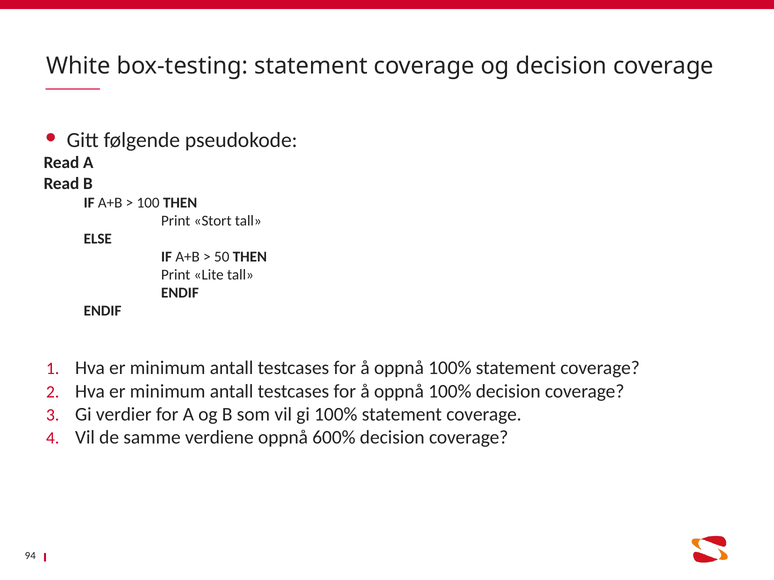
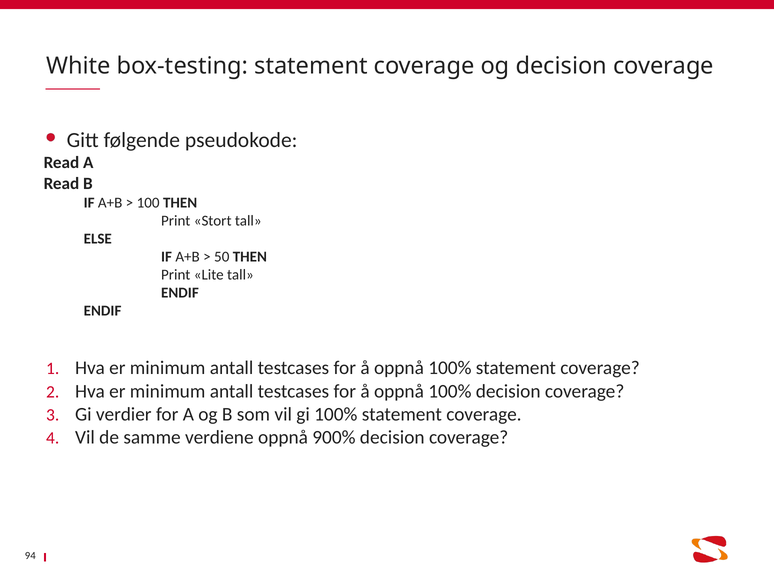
600%: 600% -> 900% (334, 438)
